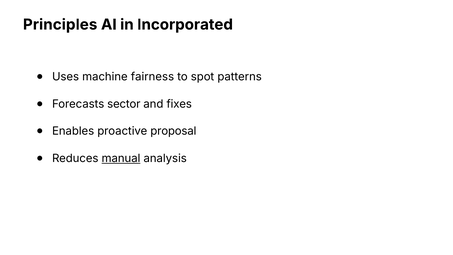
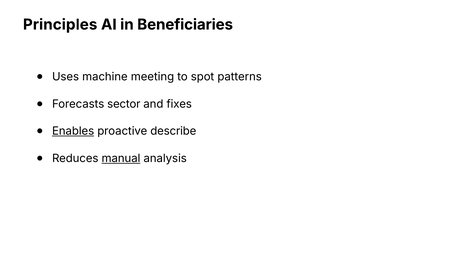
Incorporated: Incorporated -> Beneficiaries (185, 25)
fairness: fairness -> meeting (152, 77)
Enables underline: none -> present (73, 131)
proposal: proposal -> describe (173, 131)
